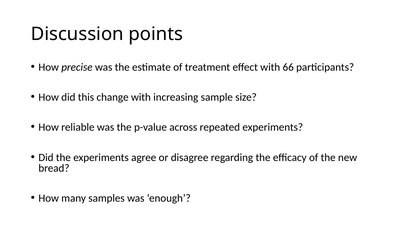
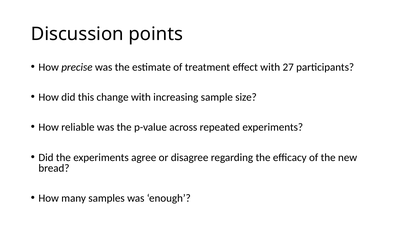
66: 66 -> 27 (288, 67)
